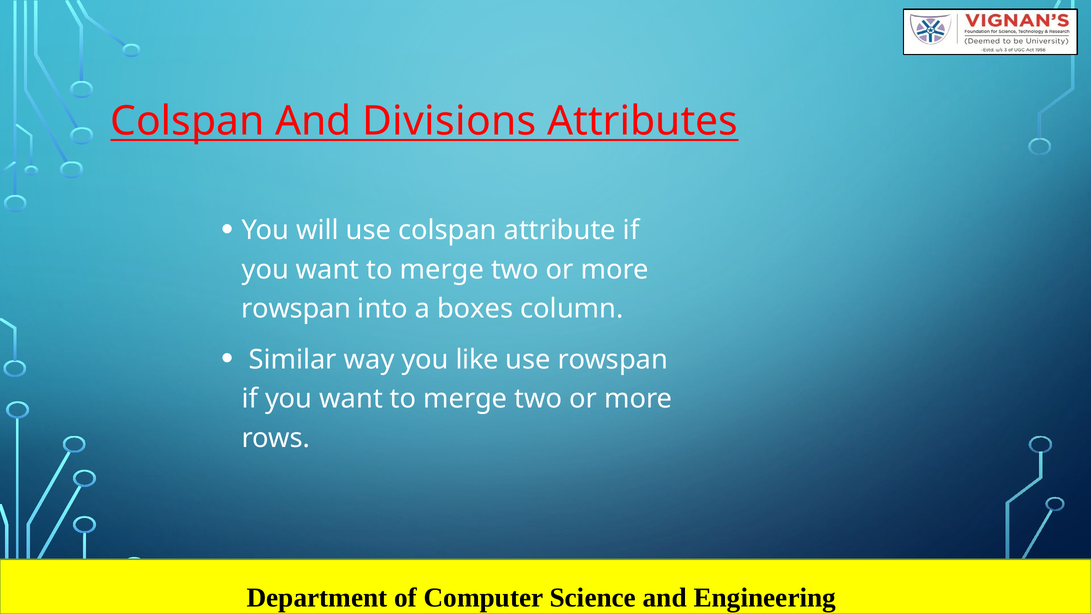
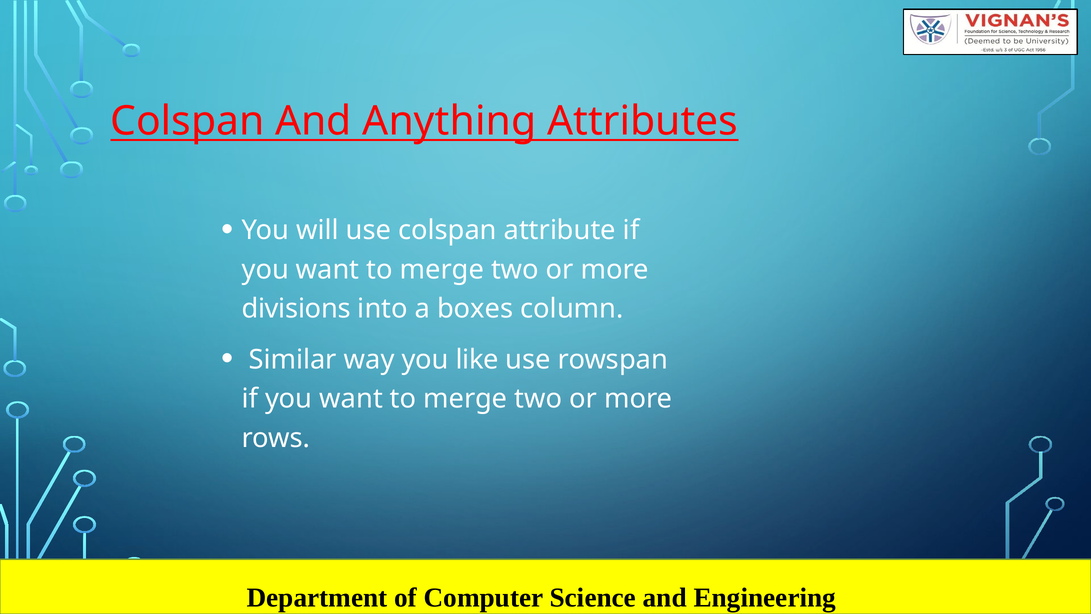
Divisions: Divisions -> Anything (449, 121)
rowspan: rowspan -> divisions (296, 309)
